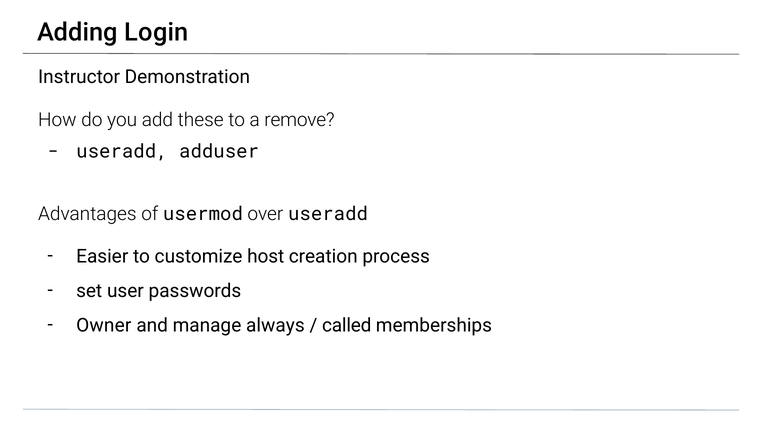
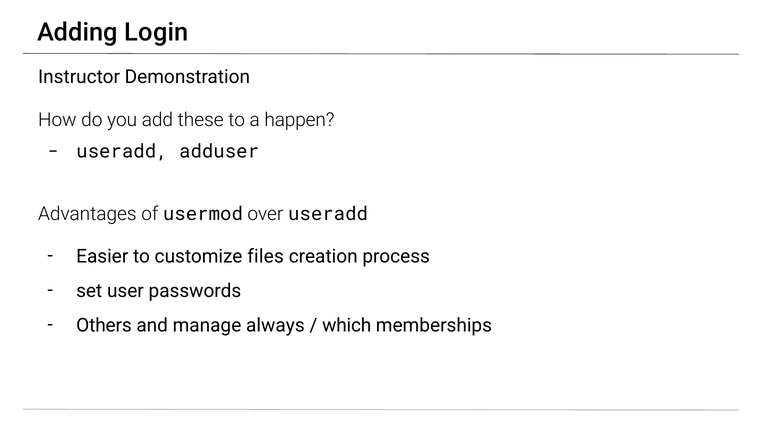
remove: remove -> happen (299, 120)
host: host -> files (266, 256)
Owner: Owner -> Others (104, 325)
called: called -> which (347, 325)
